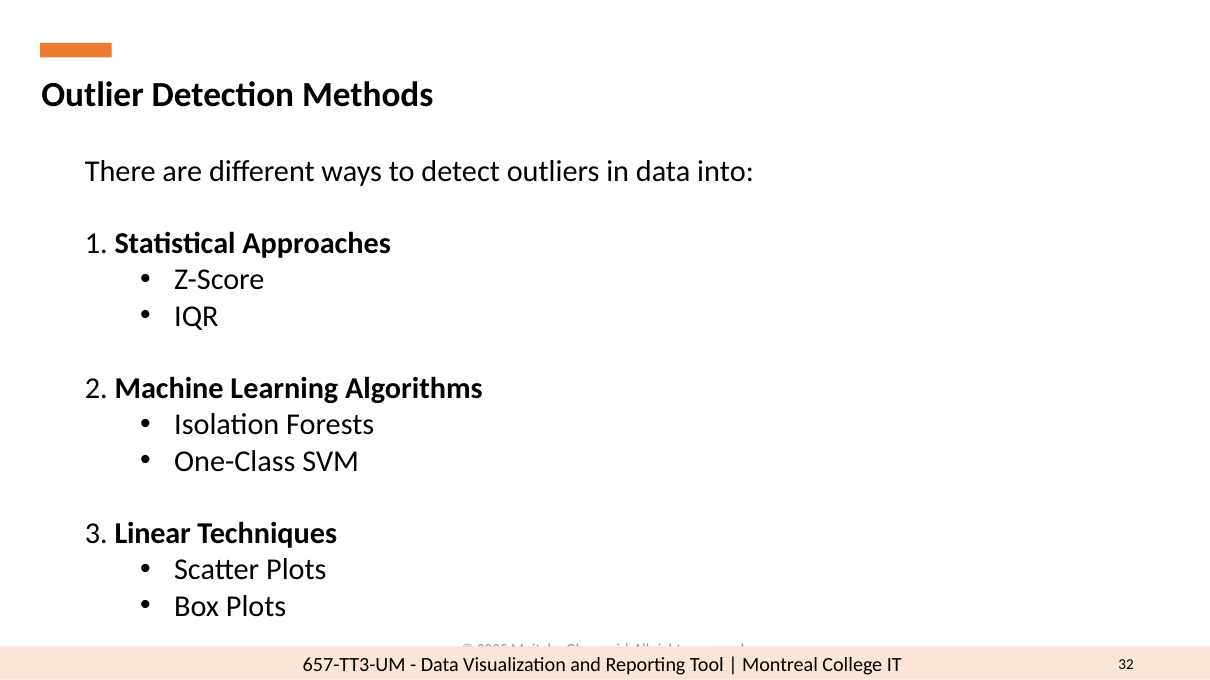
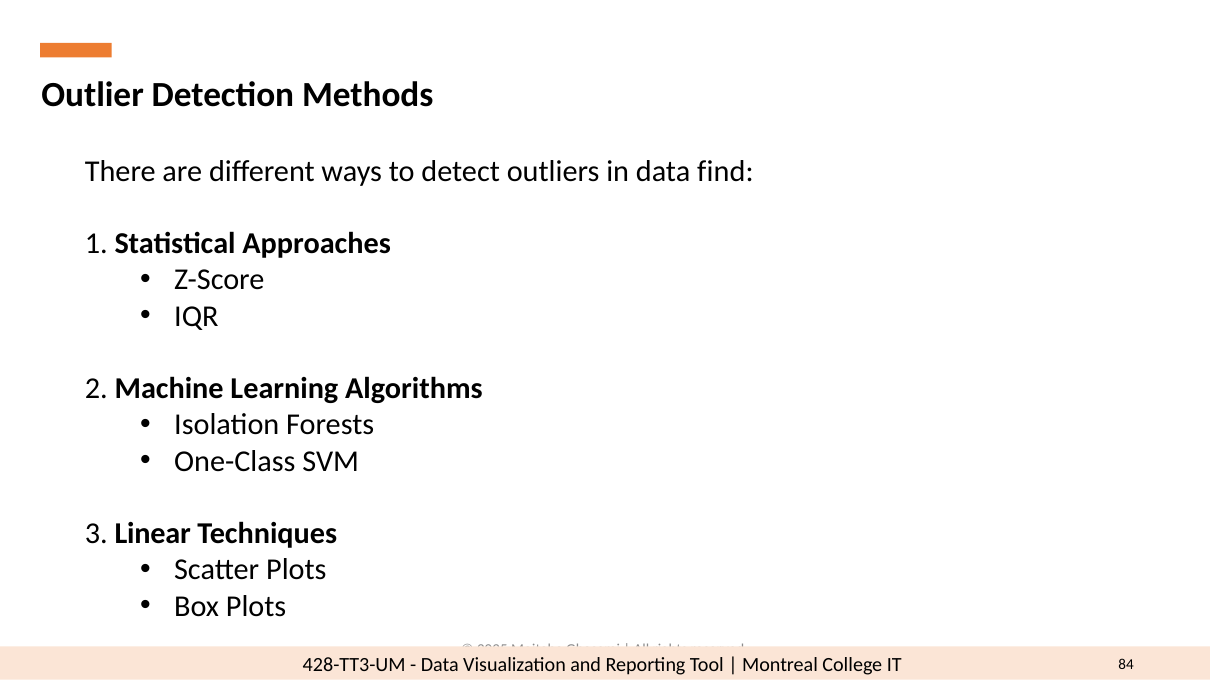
into: into -> find (725, 171)
657-TT3-UM: 657-TT3-UM -> 428-TT3-UM (354, 665)
32: 32 -> 84 (1126, 665)
